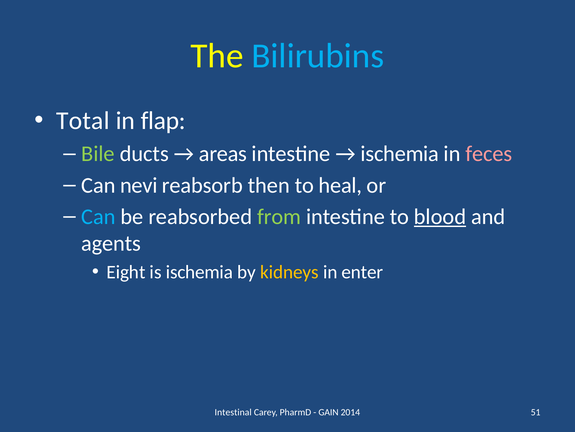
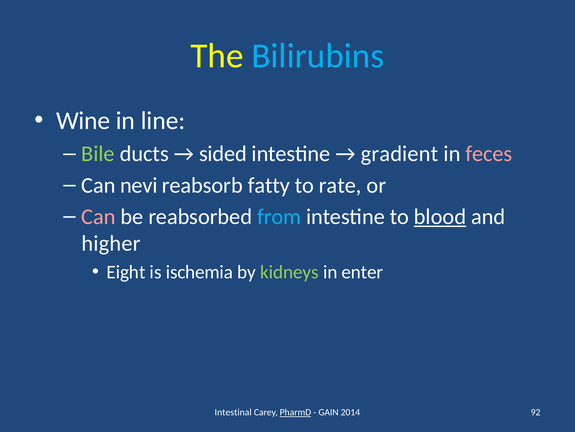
Total: Total -> Wine (83, 121)
flap: flap -> line (163, 121)
areas: areas -> sided (223, 154)
ischemia: ischemia -> gradient (400, 154)
then: then -> fatty (269, 185)
heal: heal -> rate (340, 185)
Can colour: light blue -> pink (98, 216)
from colour: light green -> light blue (279, 216)
agents: agents -> higher (111, 243)
kidneys colour: yellow -> light green (289, 272)
PharmD underline: none -> present (295, 412)
51: 51 -> 92 (536, 412)
